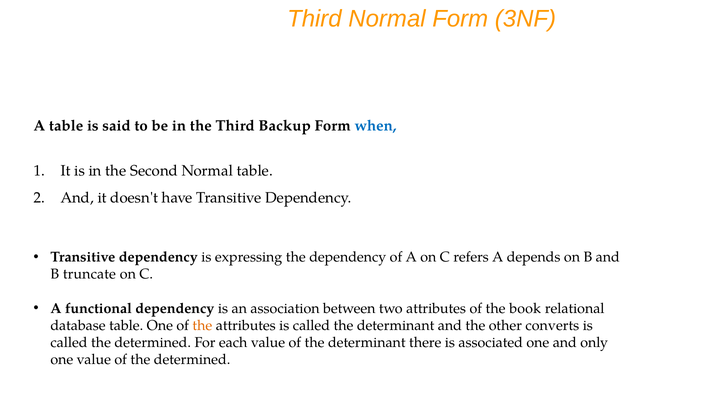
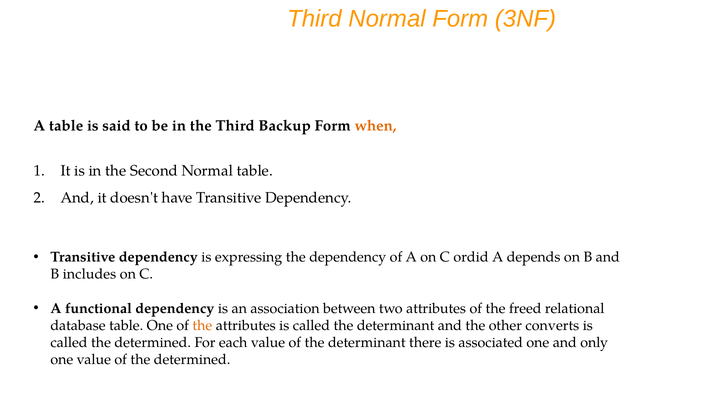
when colour: blue -> orange (376, 126)
refers: refers -> ordid (471, 257)
truncate: truncate -> includes (89, 274)
book: book -> freed (525, 308)
